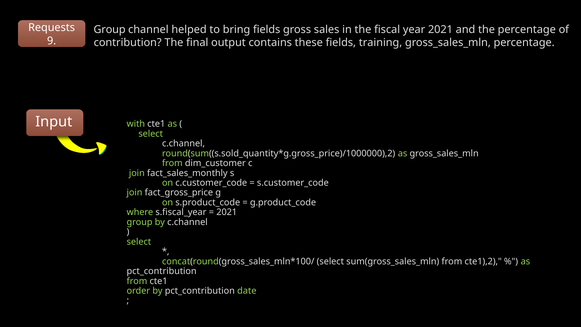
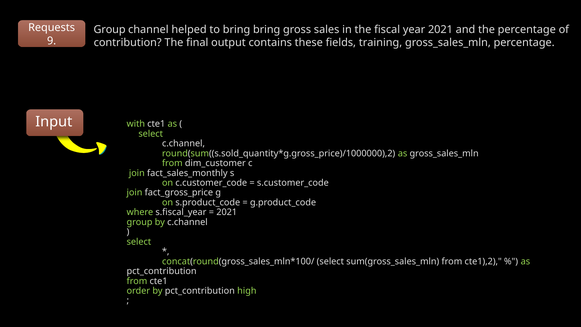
bring fields: fields -> bring (267, 30)
date: date -> high (247, 291)
